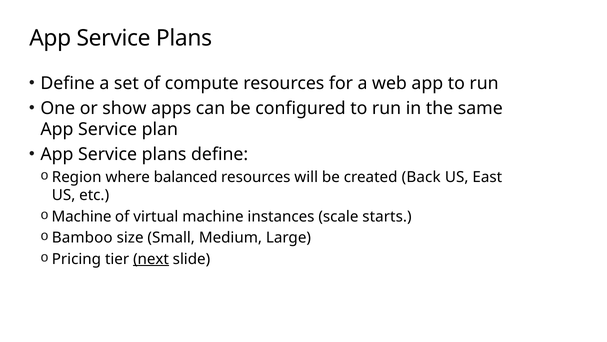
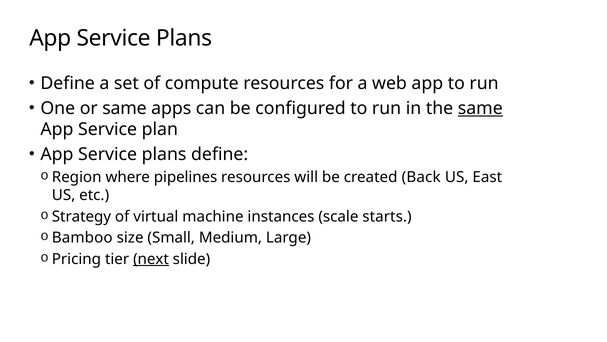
or show: show -> same (125, 108)
same underline: none -> present (480, 108)
balanced: balanced -> pipelines (186, 177)
Machine: Machine -> Strategy (81, 216)
